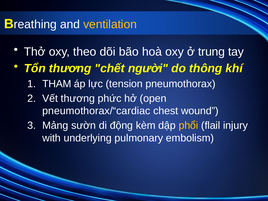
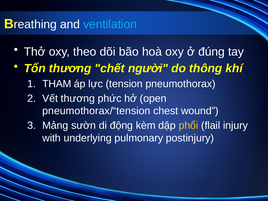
ventilation colour: yellow -> light blue (110, 24)
trung: trung -> đúng (211, 52)
pneumothorax/“cardiac: pneumothorax/“cardiac -> pneumothorax/“tension (96, 111)
embolism: embolism -> postinjury (190, 138)
